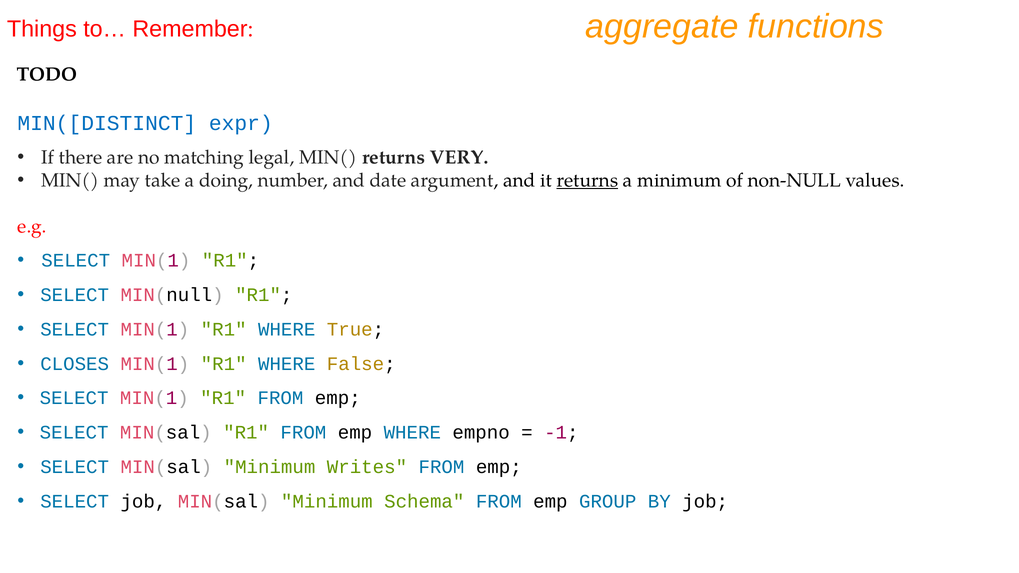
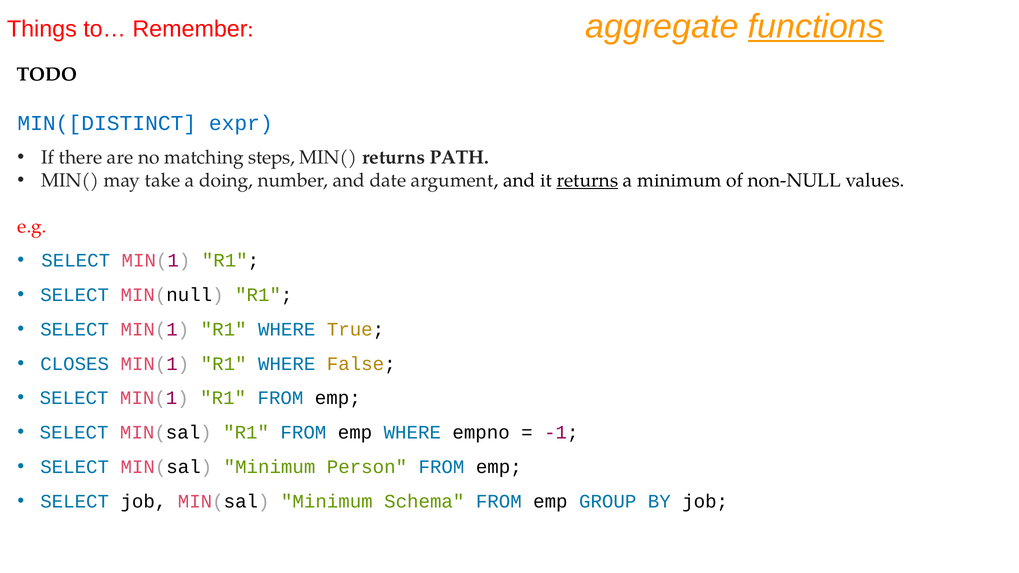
functions underline: none -> present (816, 27)
legal: legal -> steps (272, 158)
VERY: VERY -> PATH (459, 158)
Writes: Writes -> Person (367, 467)
